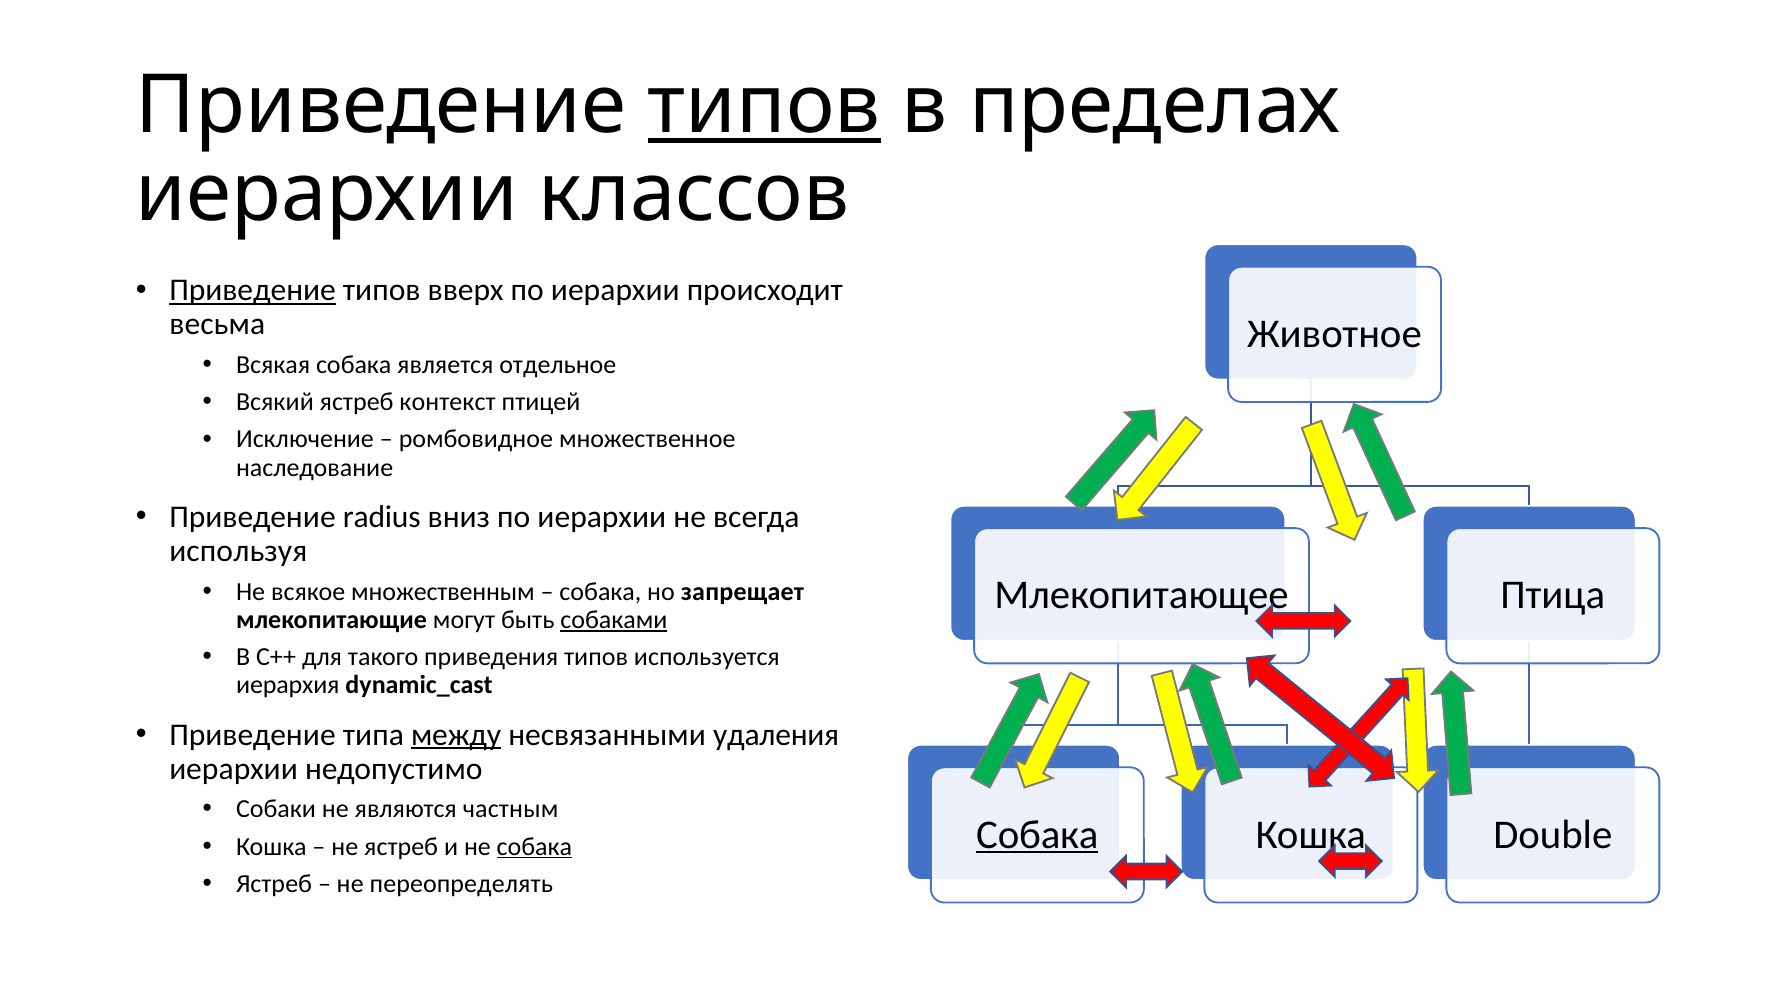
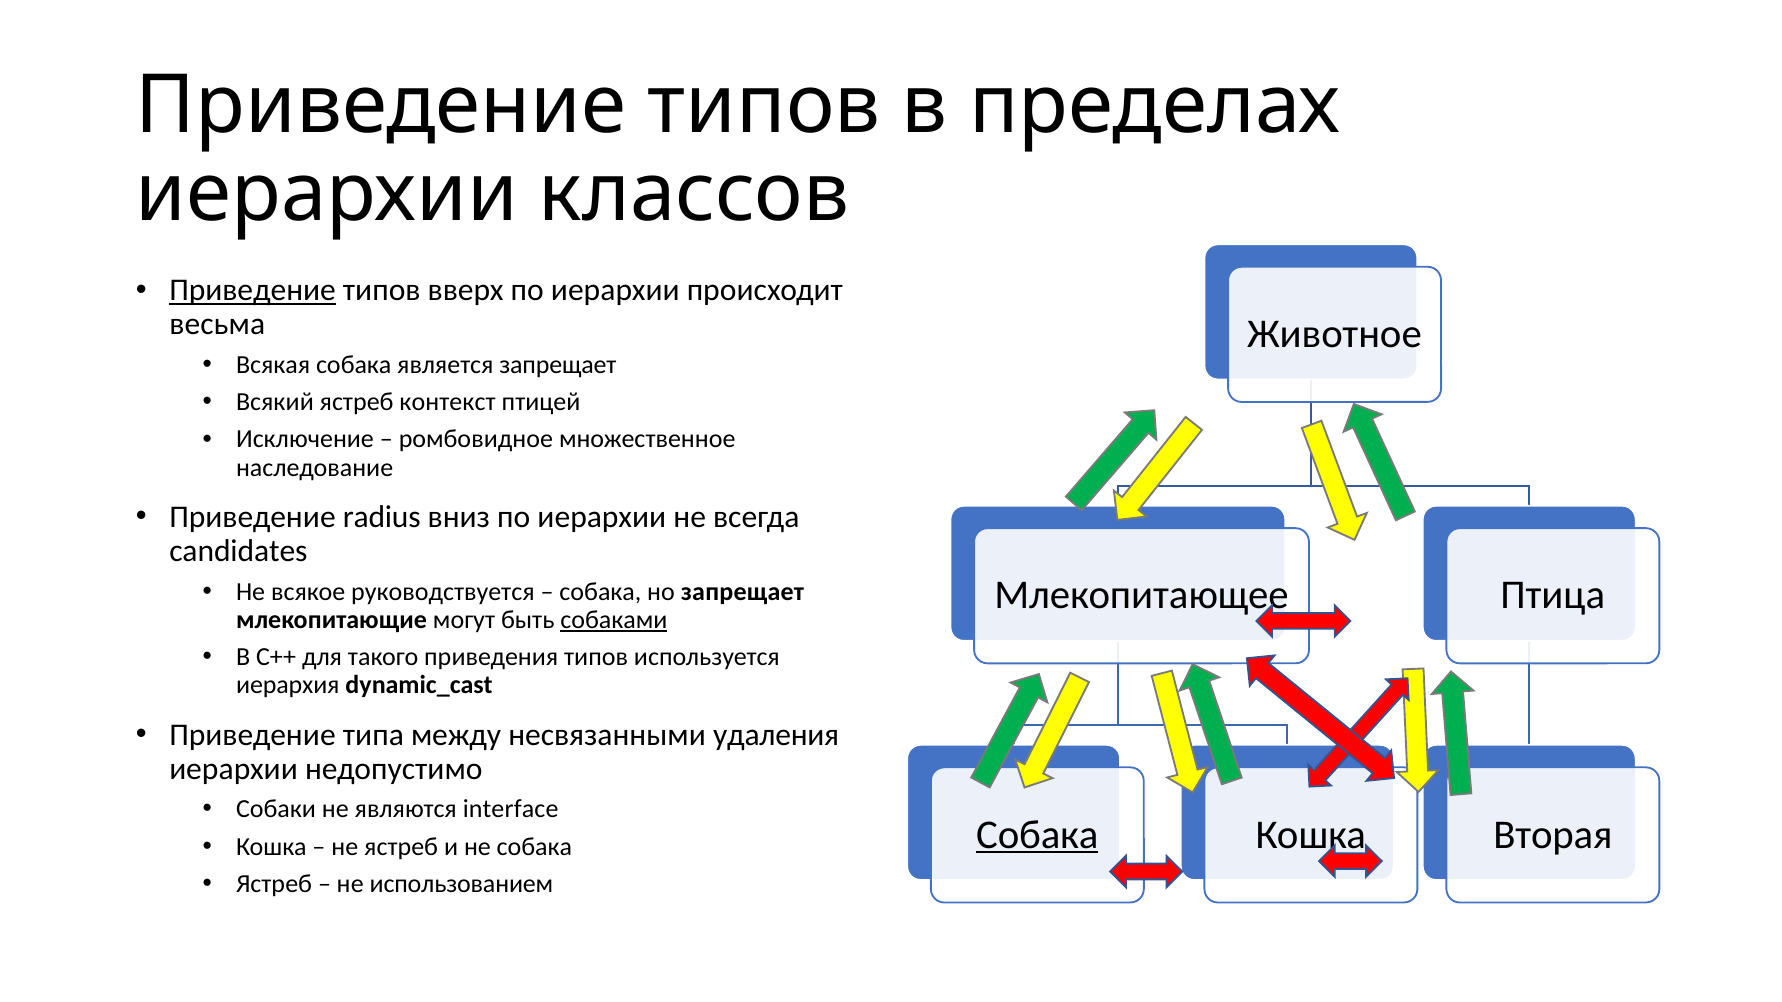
типов underline: present -> none (764, 106)
является отдельное: отдельное -> запрещает (558, 365)
используя: используя -> candidates (238, 551)
множественным: множественным -> руководствуется (443, 592)
между underline: present -> none (456, 735)
частным: частным -> interface (511, 809)
Double: Double -> Вторая (1553, 835)
собака underline: present -> none (534, 847)
переопределять: переопределять -> использованием (461, 884)
